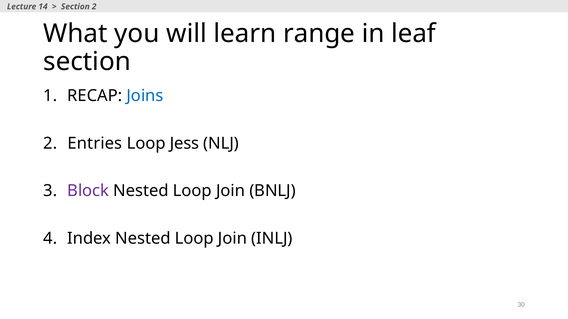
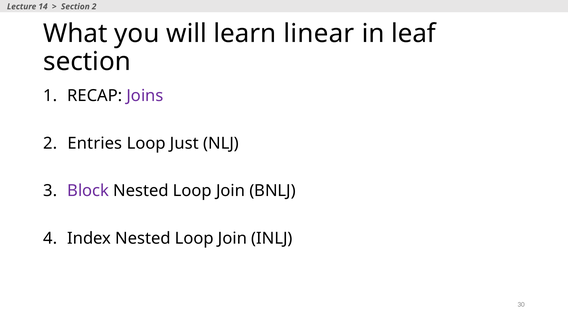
range: range -> linear (319, 34)
Joins colour: blue -> purple (145, 96)
Jess: Jess -> Just (184, 144)
